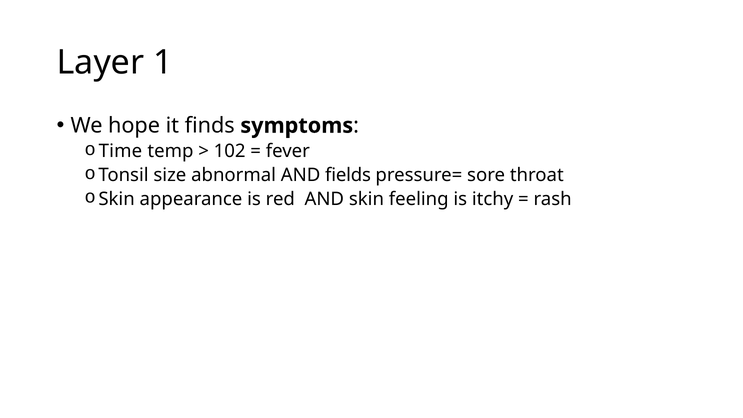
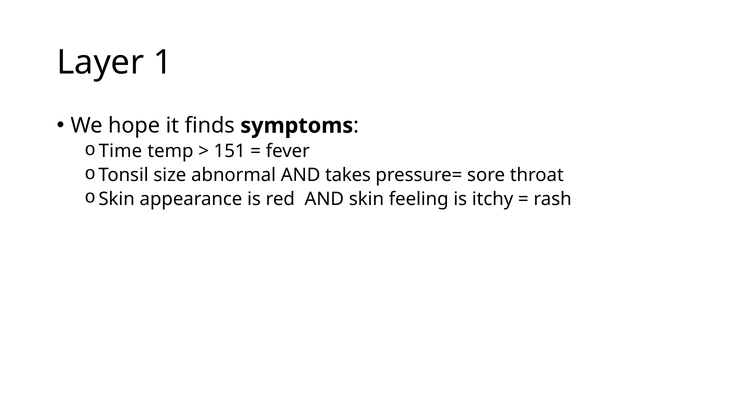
102: 102 -> 151 (230, 151)
fields: fields -> takes (348, 175)
